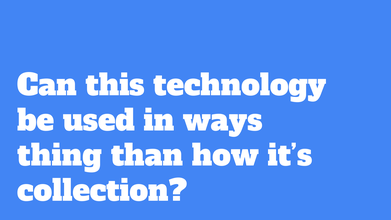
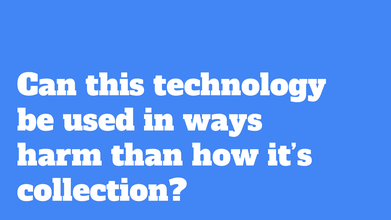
thing: thing -> harm (60, 156)
